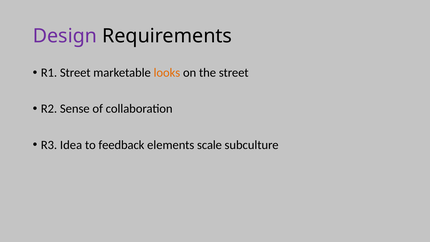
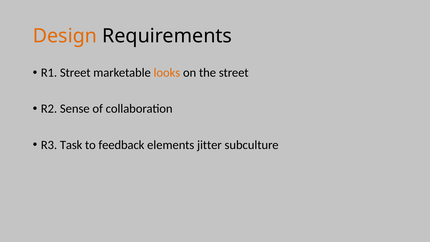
Design colour: purple -> orange (65, 36)
Idea: Idea -> Task (71, 145)
scale: scale -> jitter (209, 145)
